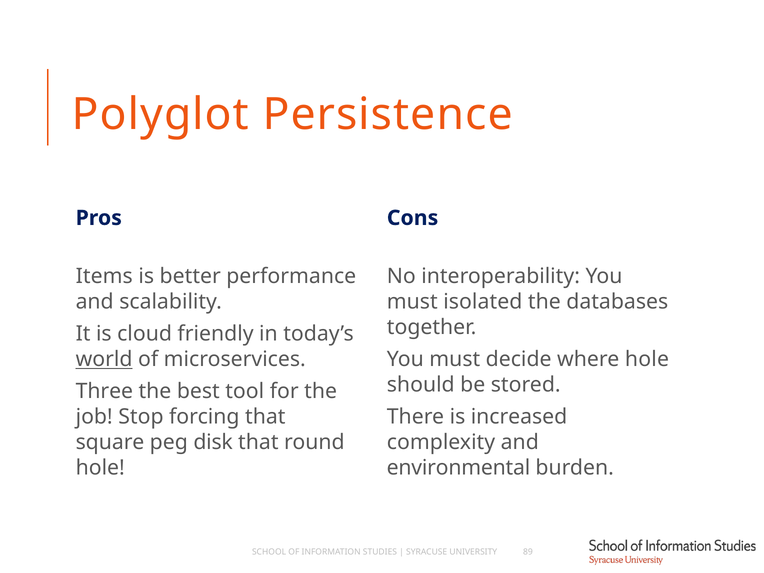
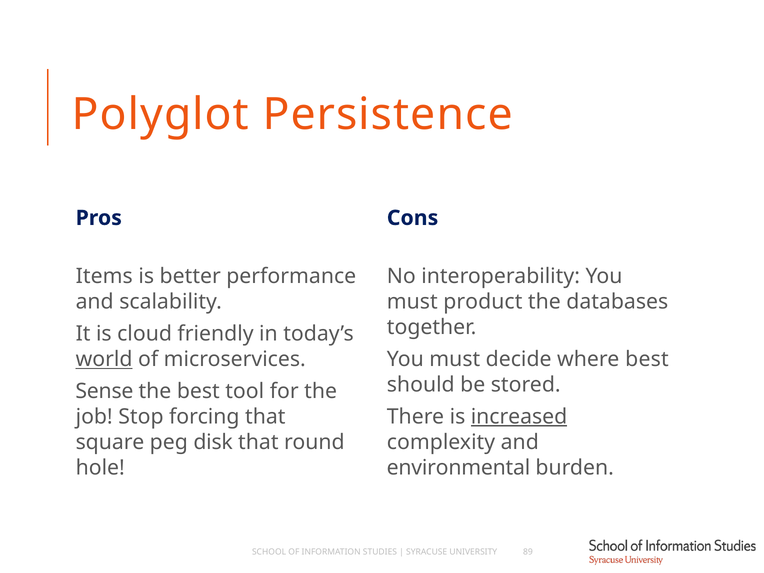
isolated: isolated -> product (483, 302)
where hole: hole -> best (647, 359)
Three: Three -> Sense (104, 391)
increased underline: none -> present (519, 417)
